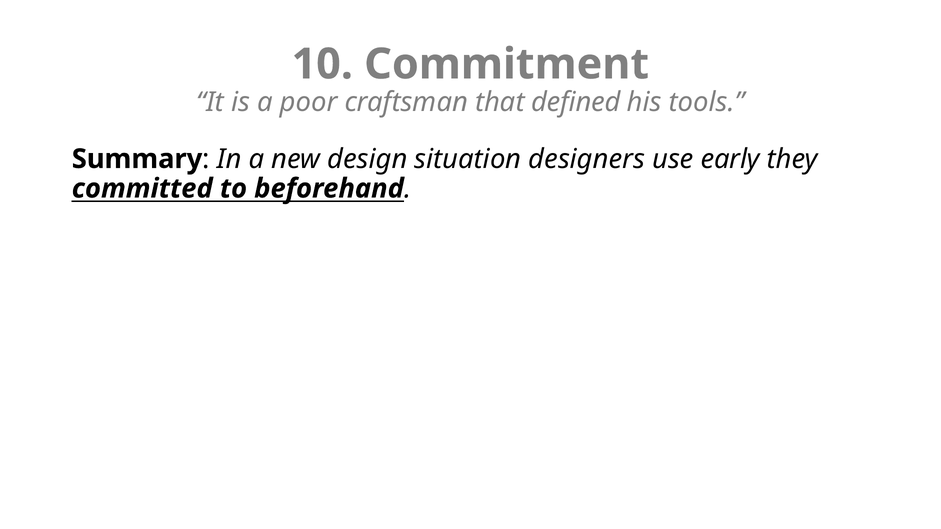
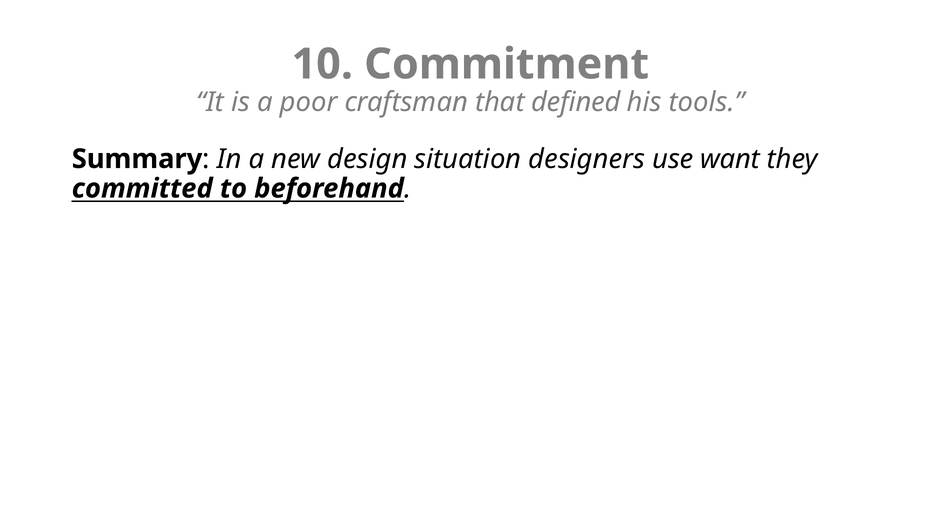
early: early -> want (730, 159)
